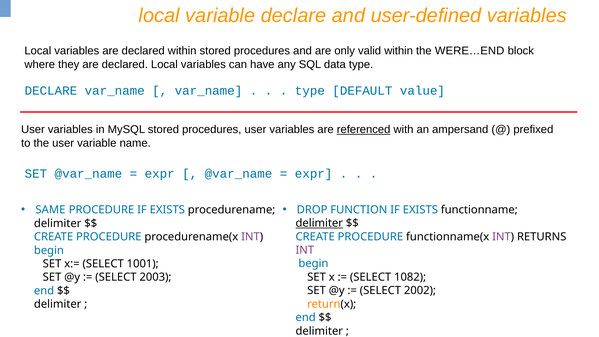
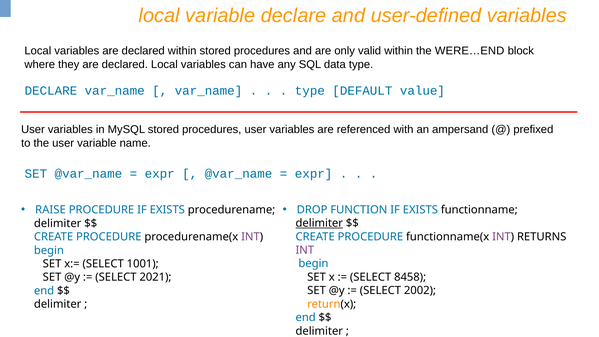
referenced underline: present -> none (364, 130)
SAME: SAME -> RAISE (50, 210)
1082: 1082 -> 8458 (410, 277)
2003: 2003 -> 2021 (155, 277)
